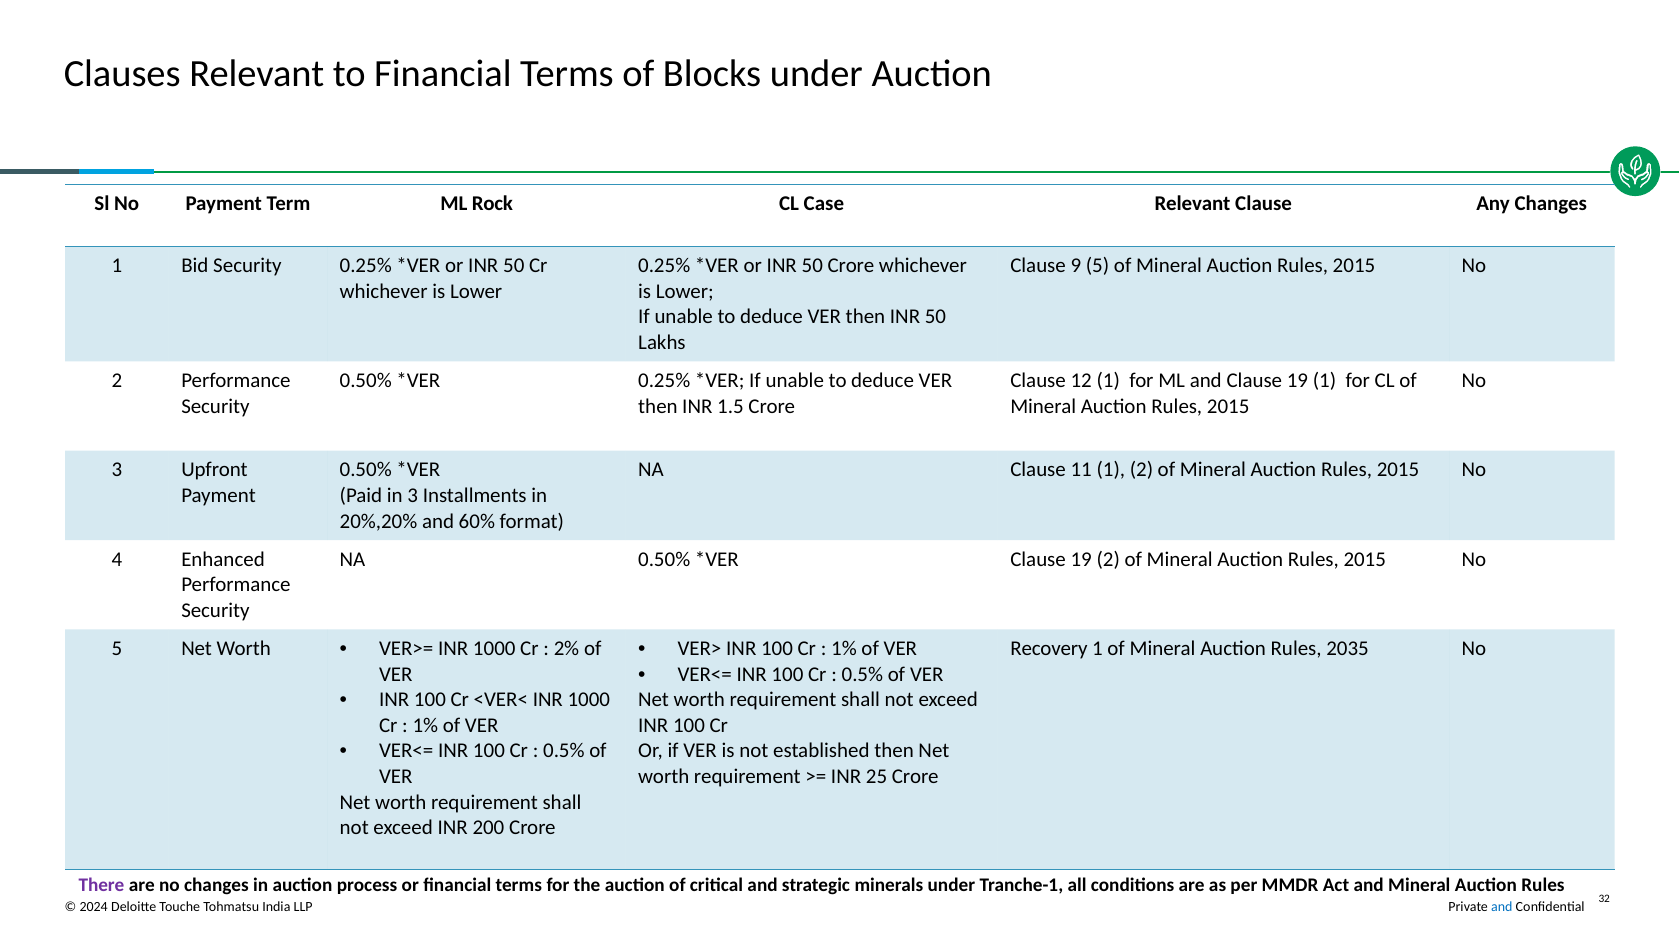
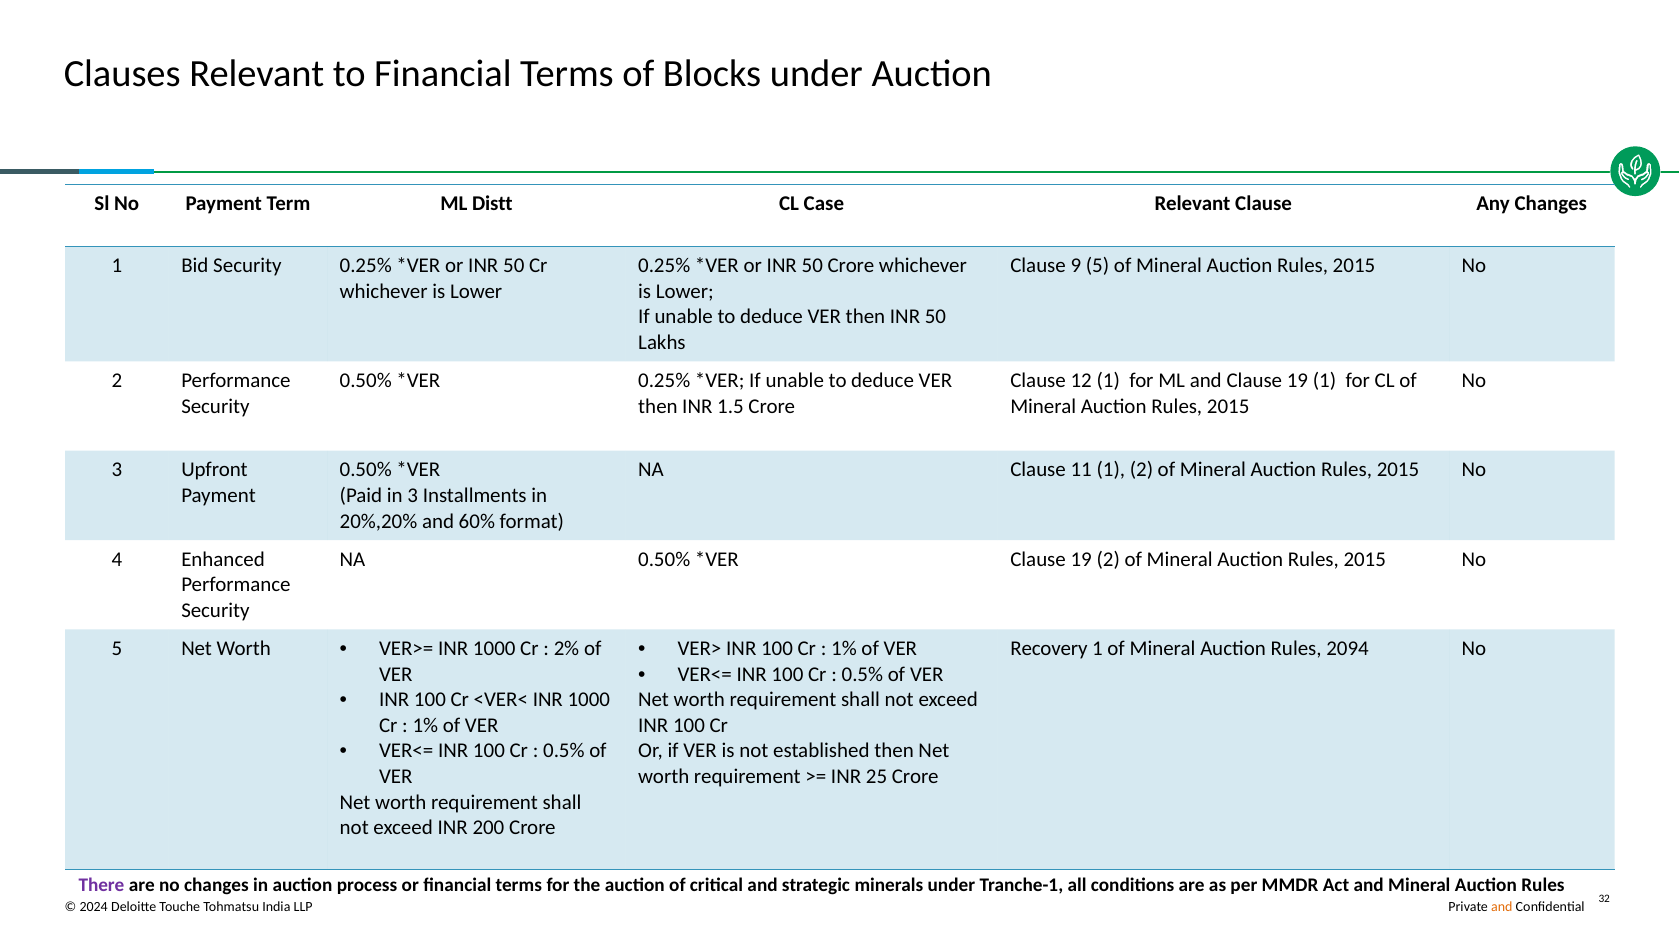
Rock: Rock -> Distt (492, 204)
2035: 2035 -> 2094 (1348, 649)
and colour: blue -> orange (1502, 907)
